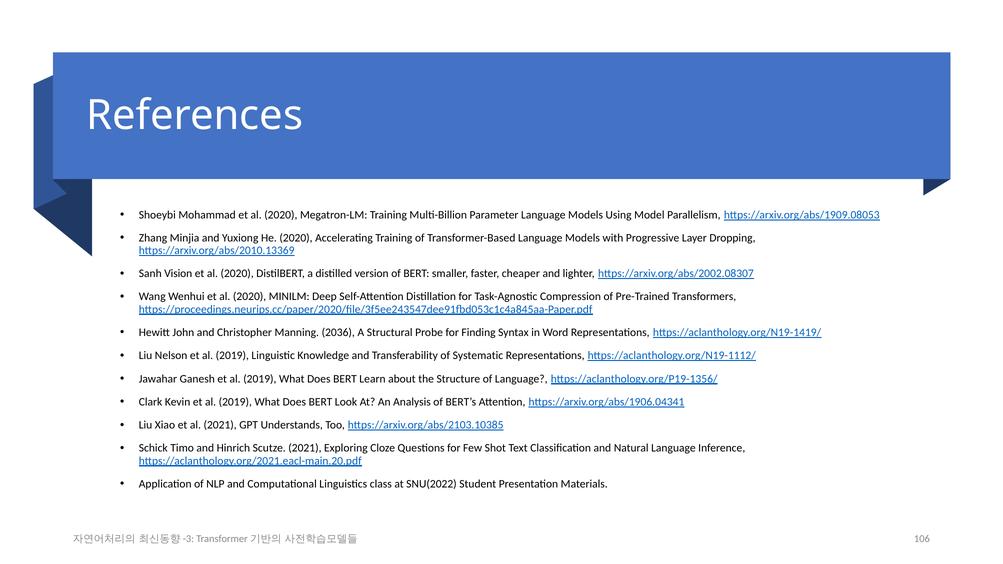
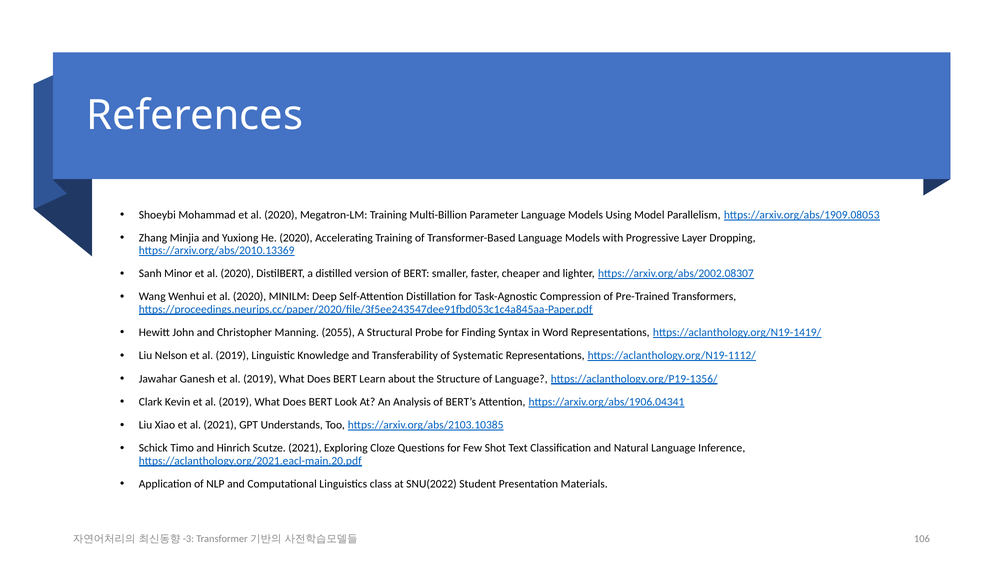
Vision: Vision -> Minor (178, 274)
2036: 2036 -> 2055 (338, 333)
